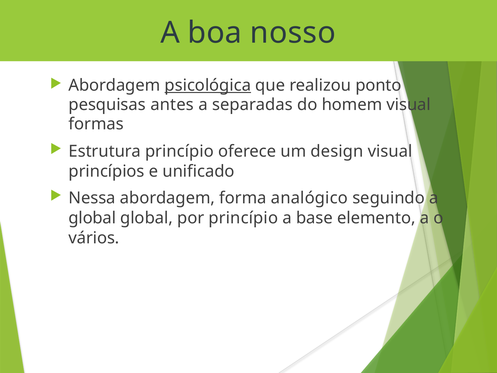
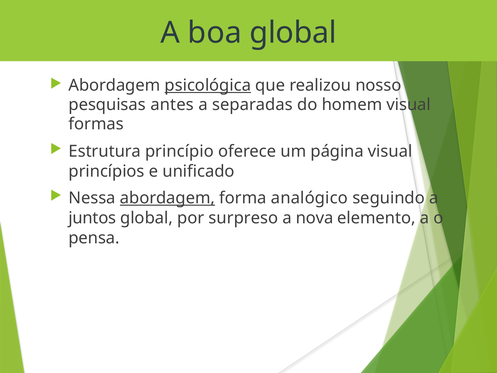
nosso: nosso -> global (293, 33)
ponto: ponto -> nosso (378, 85)
design: design -> página (337, 151)
abordagem underline: none -> present (167, 198)
global: global -> juntos (92, 218)
por princípio: princípio -> surpreso (243, 218)
base: base -> nova (315, 218)
vários: vários -> pensa (94, 238)
